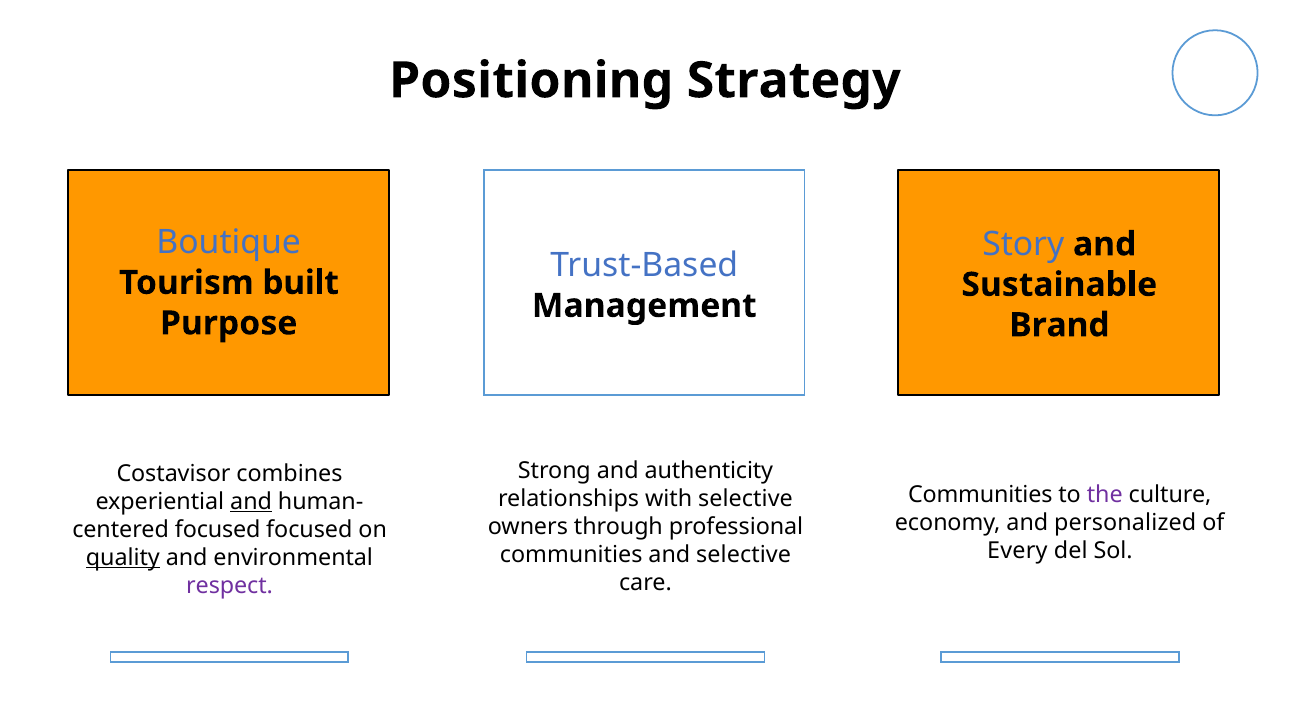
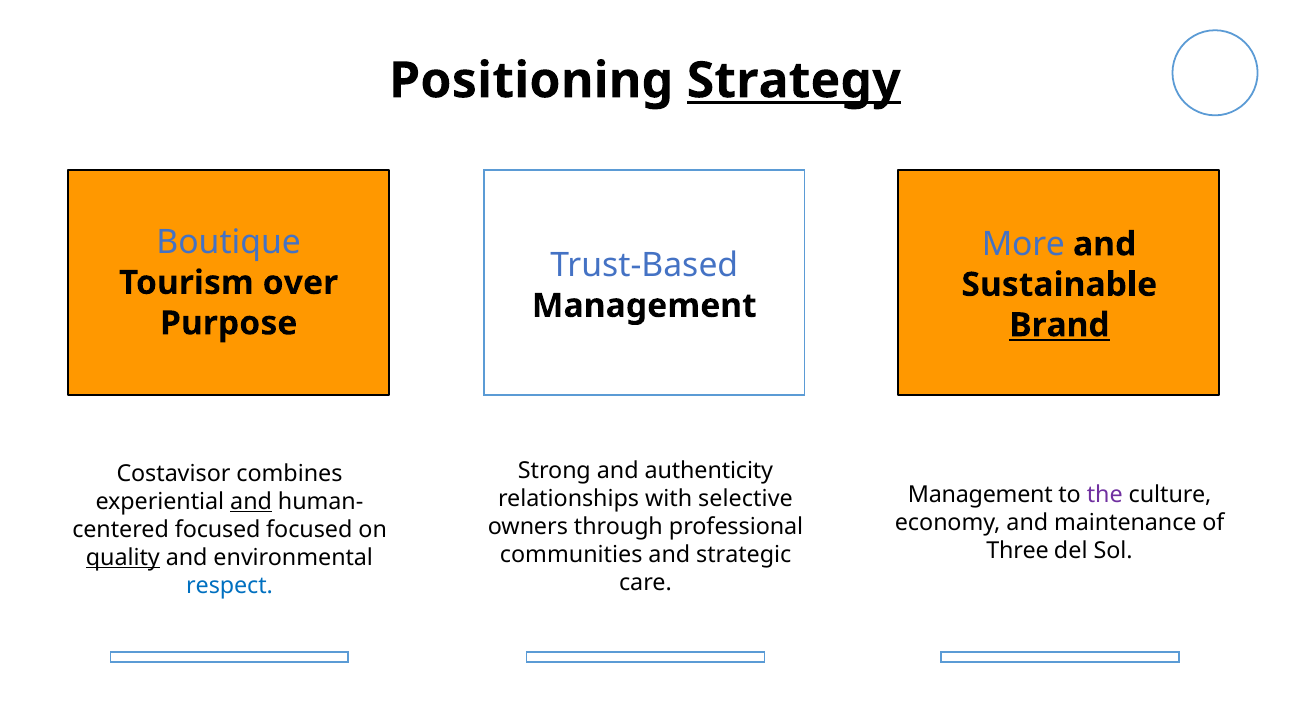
Strategy underline: none -> present (794, 81)
Story: Story -> More (1023, 244)
built: built -> over (300, 283)
Brand underline: none -> present (1060, 325)
Communities: Communities -> Management (980, 495)
personalized: personalized -> maintenance (1125, 523)
Every: Every -> Three (1018, 551)
and selective: selective -> strategic (744, 555)
respect colour: purple -> blue (230, 586)
